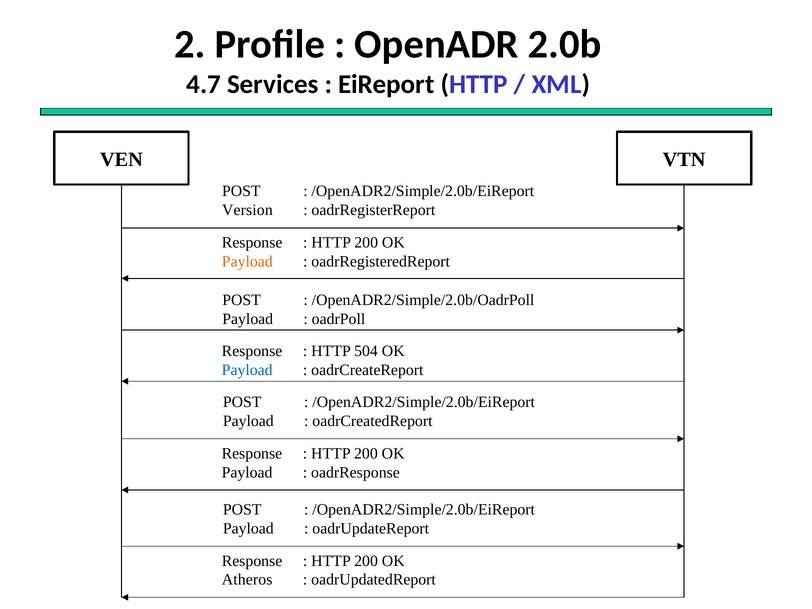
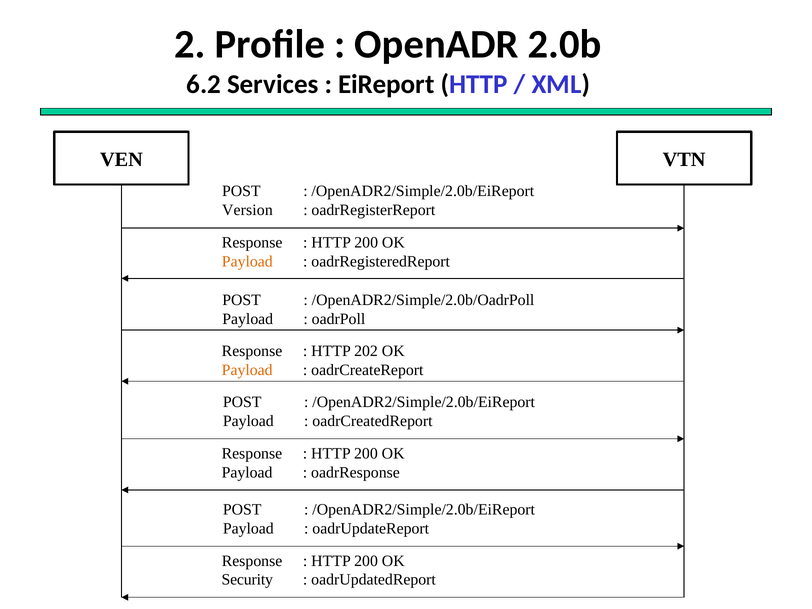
4.7: 4.7 -> 6.2 (204, 84)
504: 504 -> 202 (366, 351)
Payload colour: blue -> orange (247, 370)
Atheros: Atheros -> Security (247, 580)
